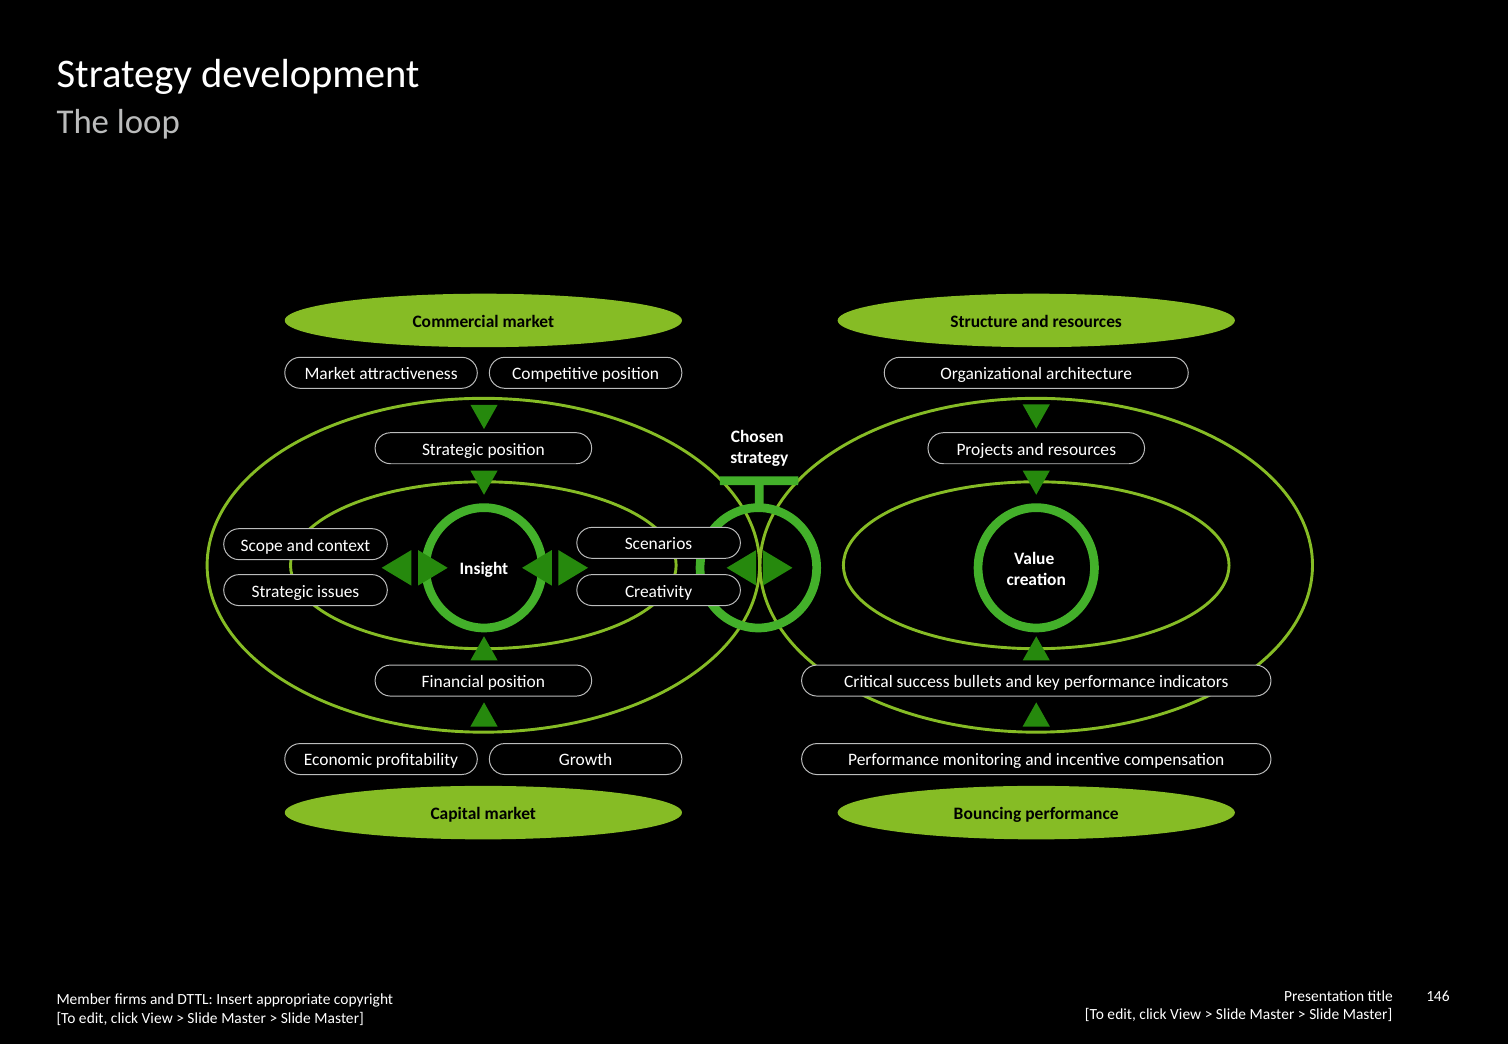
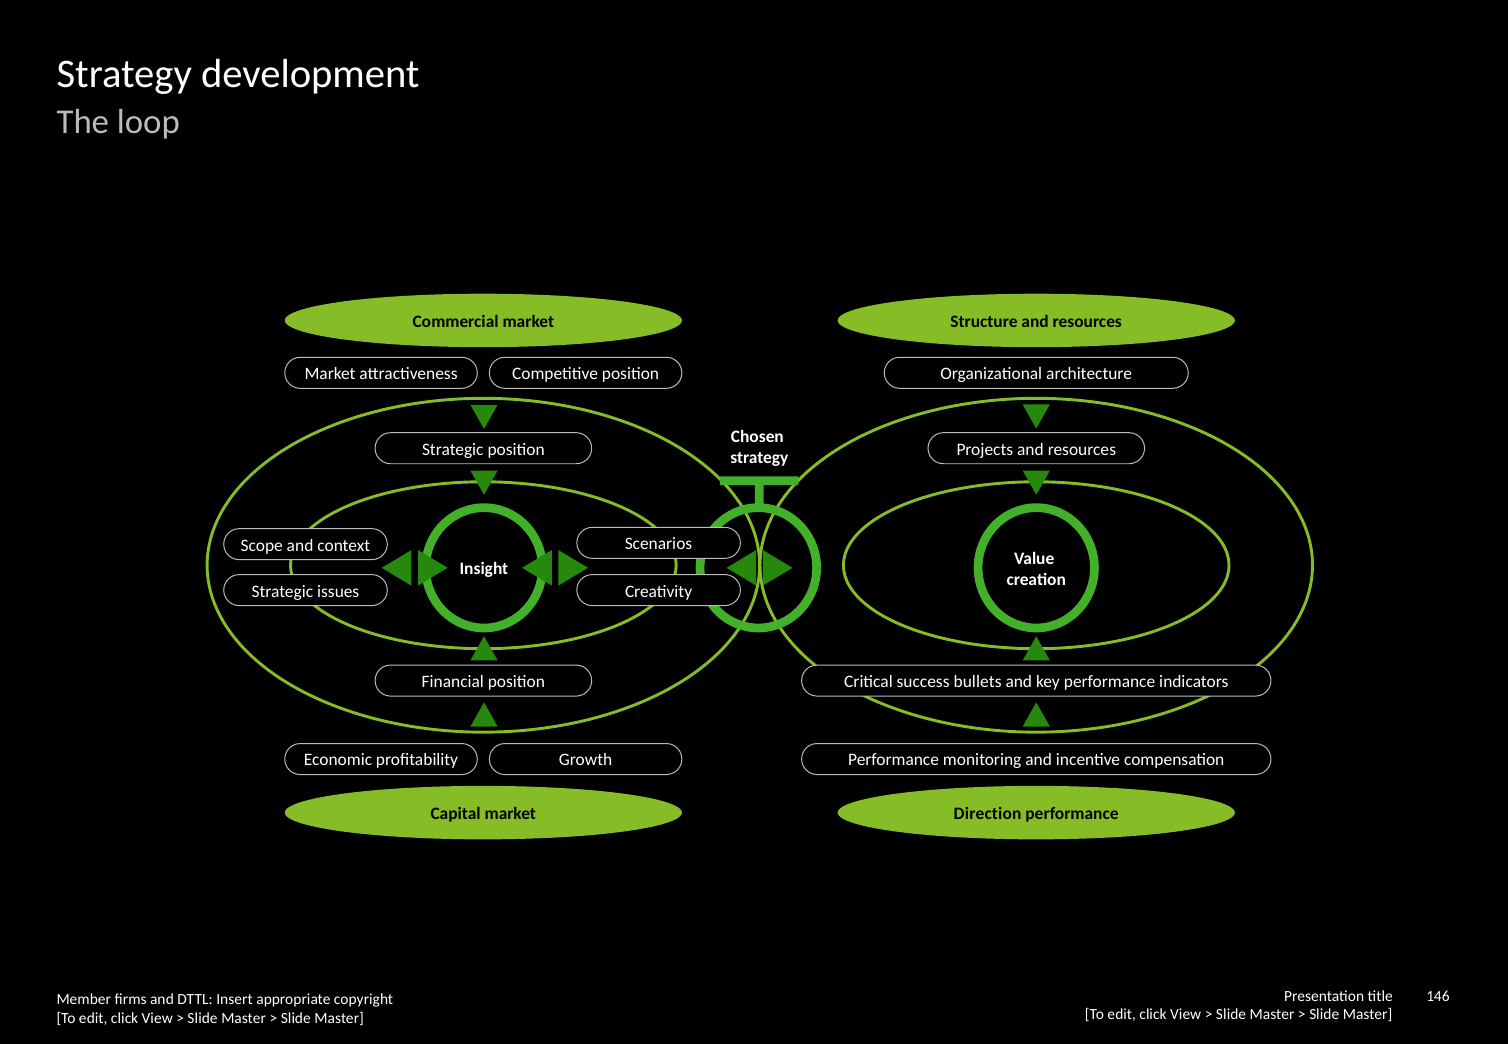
Bouncing: Bouncing -> Direction (988, 814)
